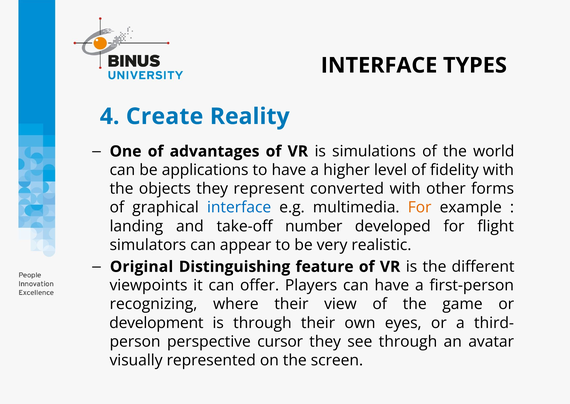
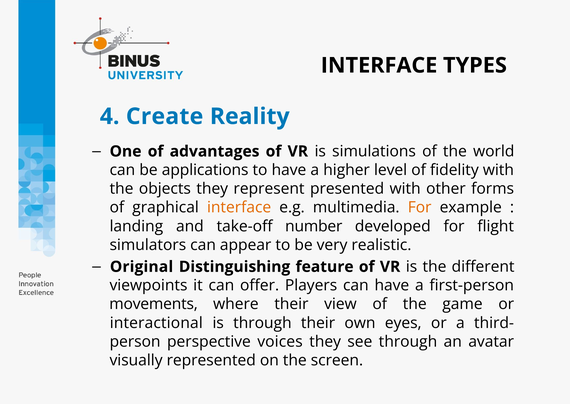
converted: converted -> presented (347, 188)
interface colour: blue -> orange (239, 207)
recognizing: recognizing -> movements (154, 304)
development: development -> interactional (156, 322)
cursor: cursor -> voices (280, 341)
